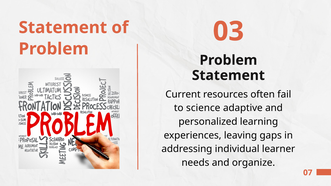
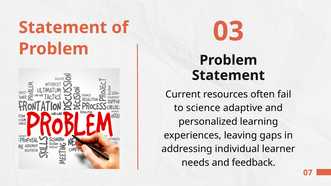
organize: organize -> feedback (254, 163)
